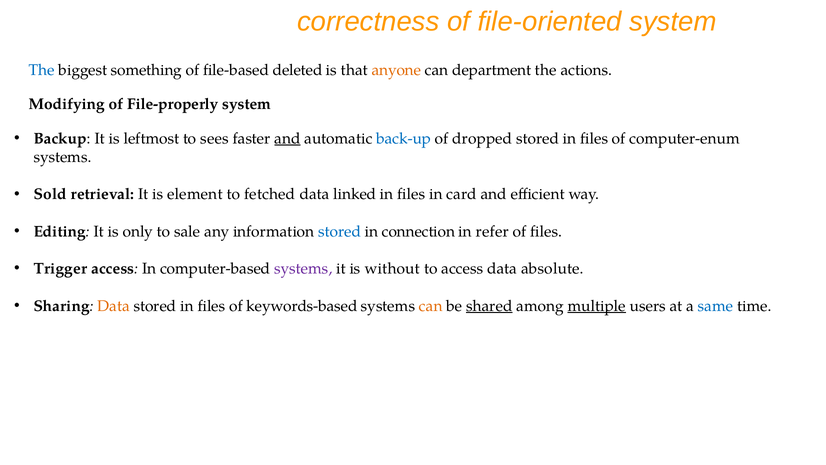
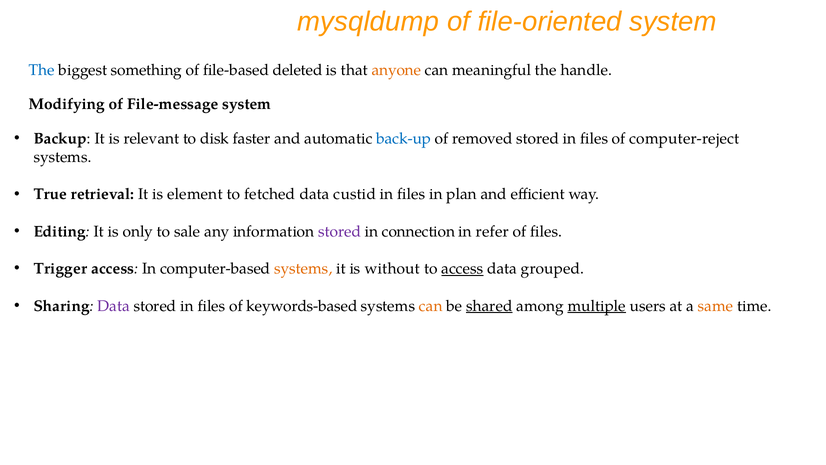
correctness: correctness -> mysqldump (368, 21)
department: department -> meaningful (492, 70)
actions: actions -> handle (586, 70)
File-properly: File-properly -> File-message (173, 104)
leftmost: leftmost -> relevant (151, 138)
sees: sees -> disk (215, 138)
and underline: present -> none (287, 138)
dropped: dropped -> removed (482, 138)
computer-enum: computer-enum -> computer-reject (684, 138)
Sold: Sold -> True (50, 194)
linked: linked -> custid (355, 194)
card: card -> plan (462, 194)
stored colour: blue -> purple (340, 231)
systems colour: purple -> orange (303, 268)
access underline: none -> present (462, 268)
absolute: absolute -> grouped (553, 268)
Data colour: orange -> purple (114, 306)
same colour: blue -> orange (716, 306)
